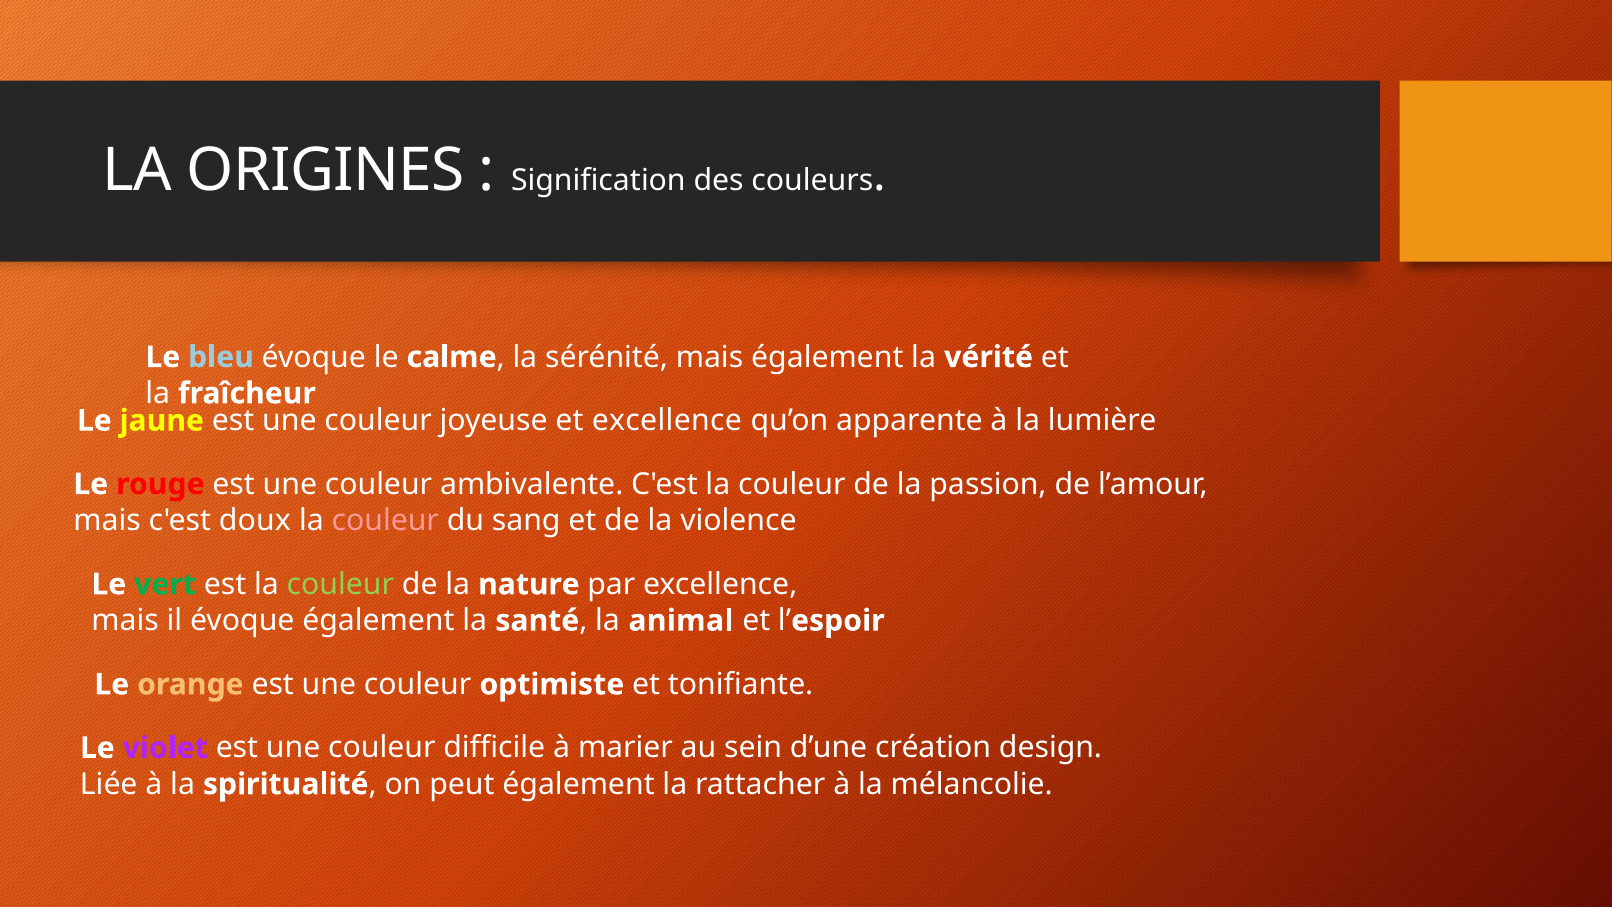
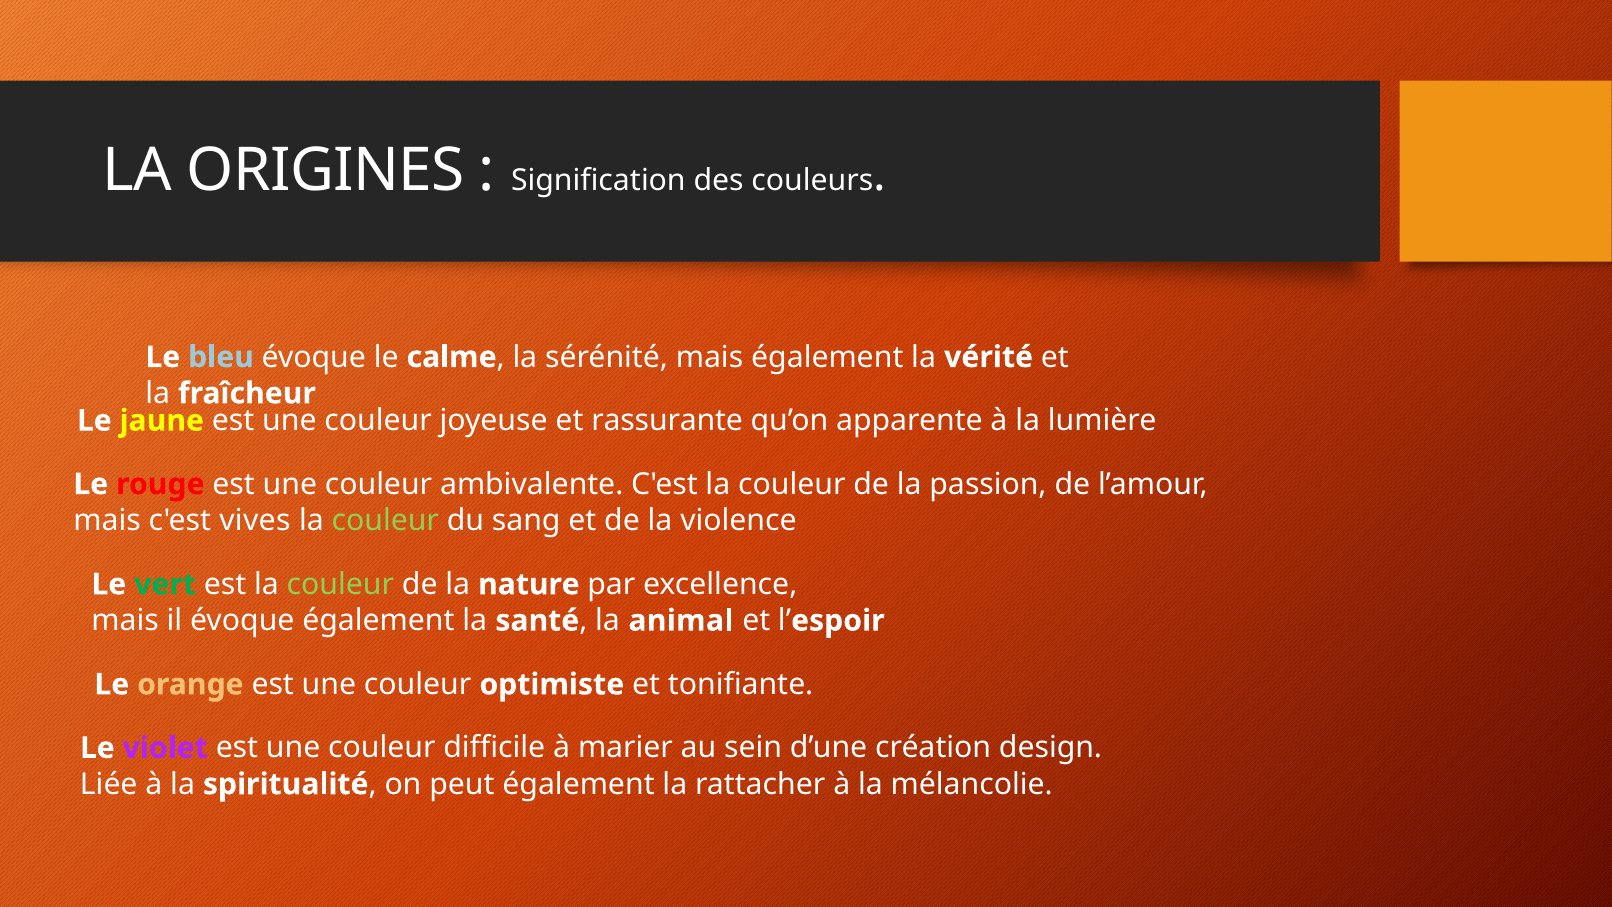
et excellence: excellence -> rassurante (667, 421)
doux: doux -> vives (255, 520)
couleur colour: pink -> light green (385, 520)
